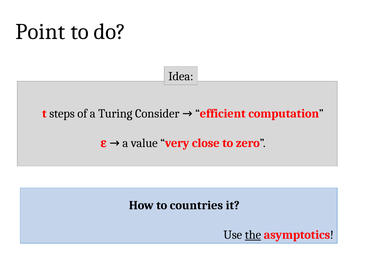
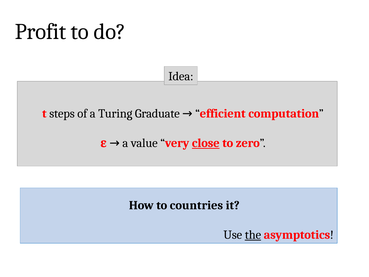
Point: Point -> Profit (41, 32)
Consider: Consider -> Graduate (157, 113)
close underline: none -> present (206, 143)
